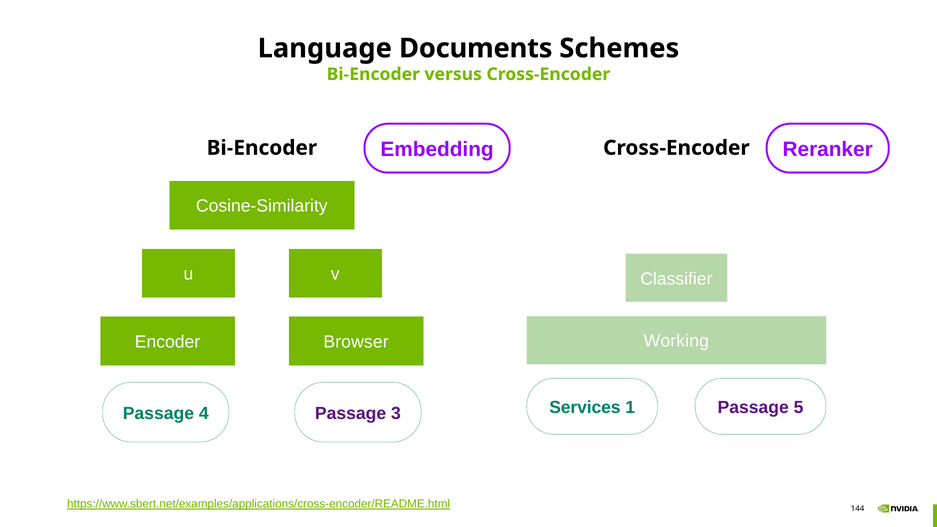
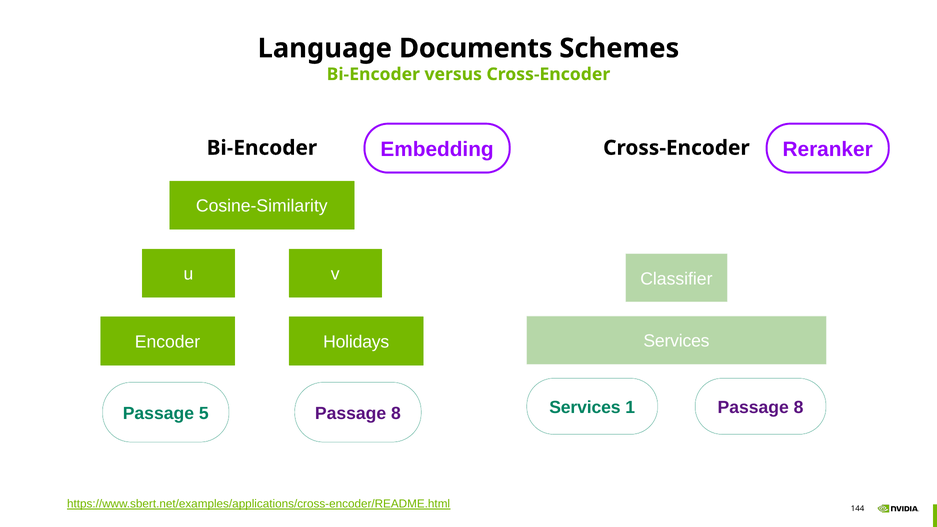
Working: Working -> Services (676, 341)
Browser: Browser -> Holidays (356, 342)
1 Passage 5: 5 -> 8 (799, 408)
4: 4 -> 5 (204, 413)
3: 3 -> 8 (396, 413)
